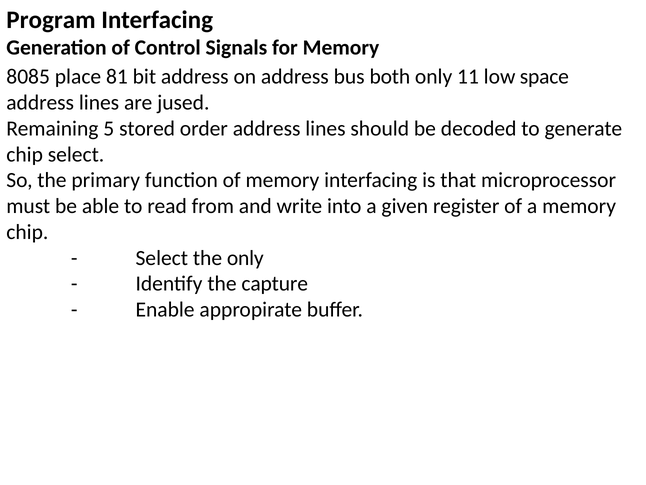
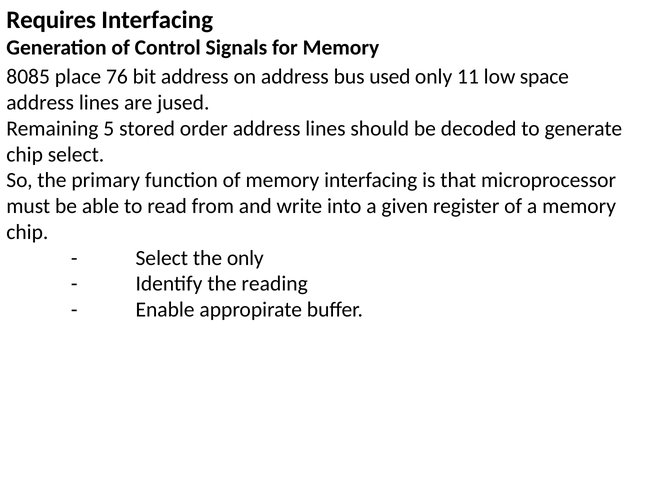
Program: Program -> Requires (51, 20)
81: 81 -> 76 (117, 77)
both: both -> used (390, 77)
capture: capture -> reading (275, 284)
